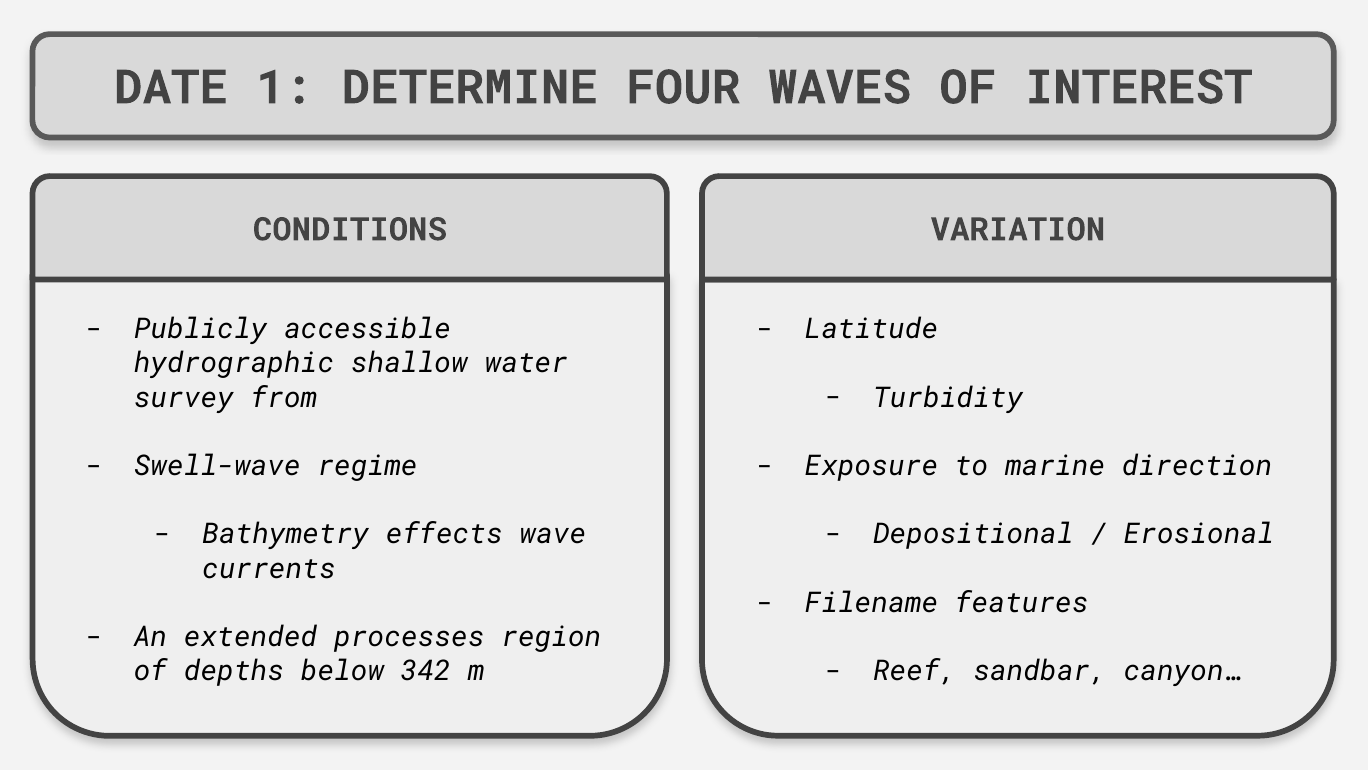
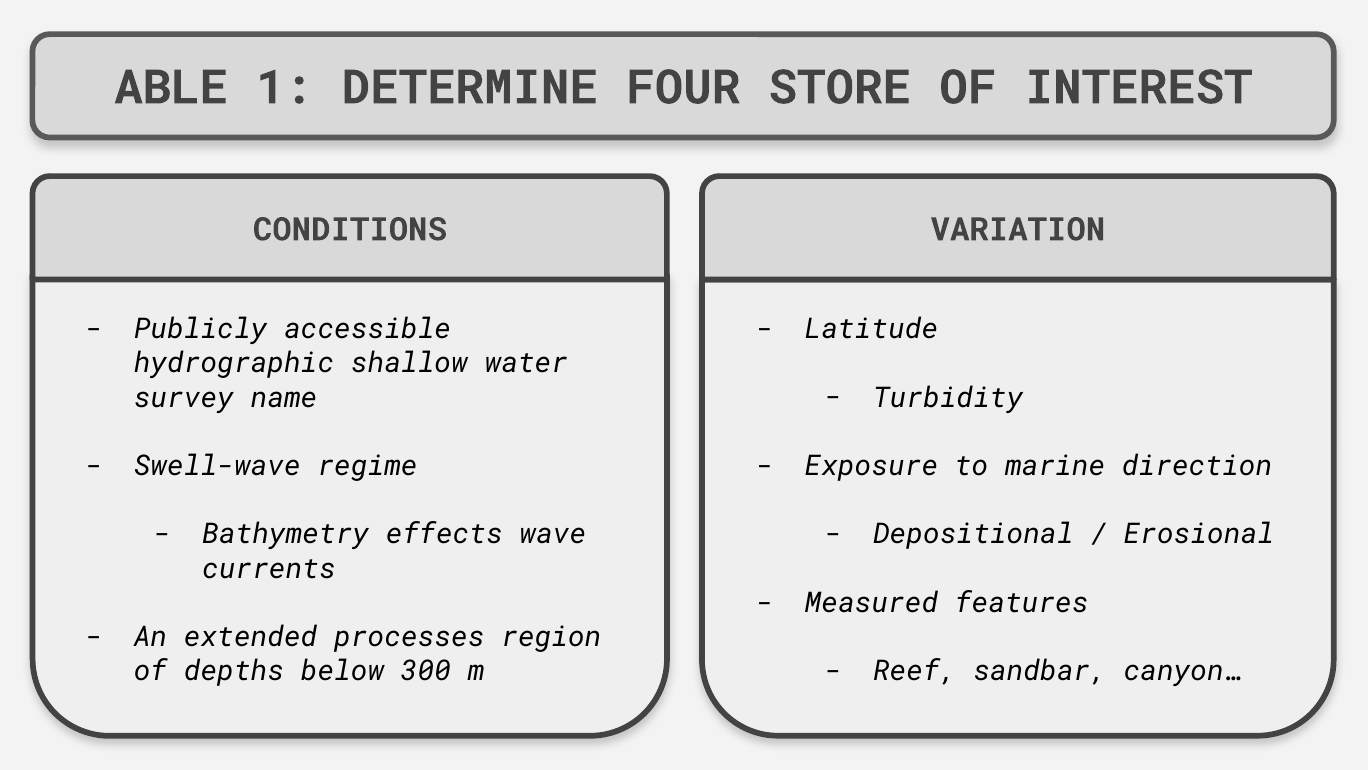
DATE: DATE -> ABLE (171, 88)
WAVES: WAVES -> STORE (840, 88)
from: from -> name (284, 397)
Filename: Filename -> Measured (871, 603)
342: 342 -> 300 (426, 671)
